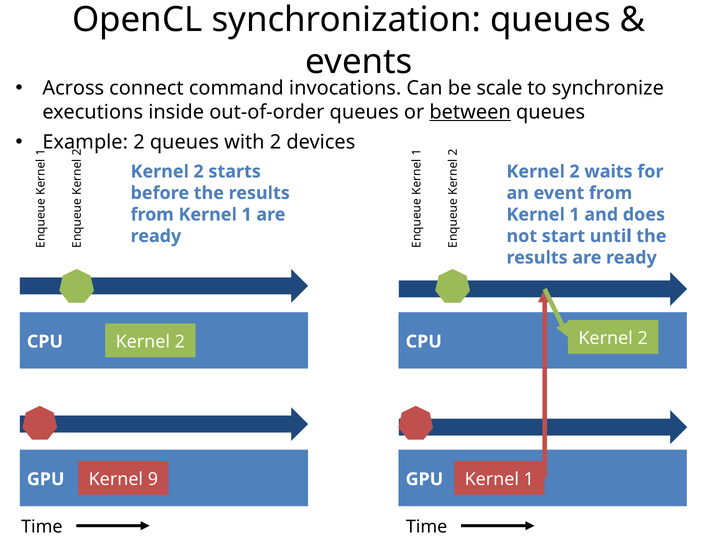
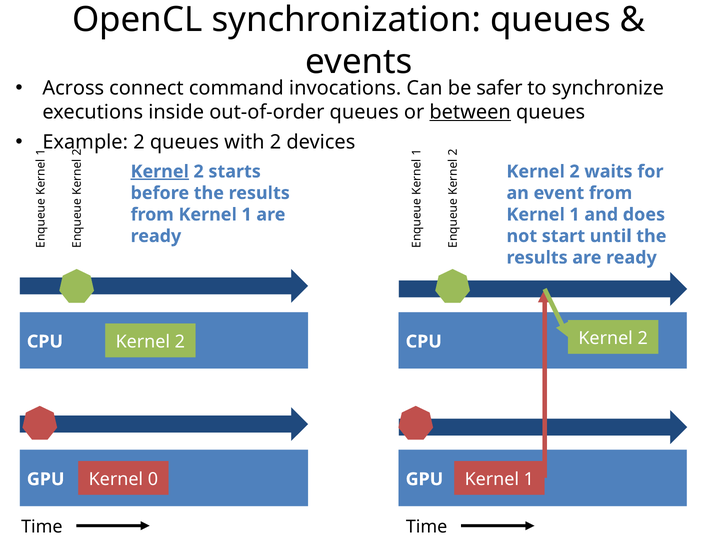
scale: scale -> safer (499, 88)
Kernel underline: none -> present (160, 172)
9: 9 -> 0 (153, 480)
